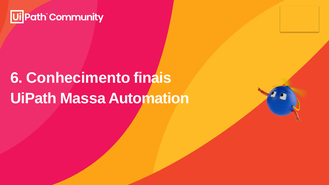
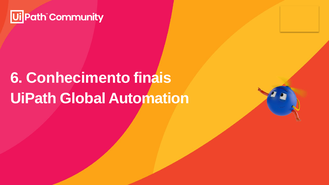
Massa: Massa -> Global (83, 99)
